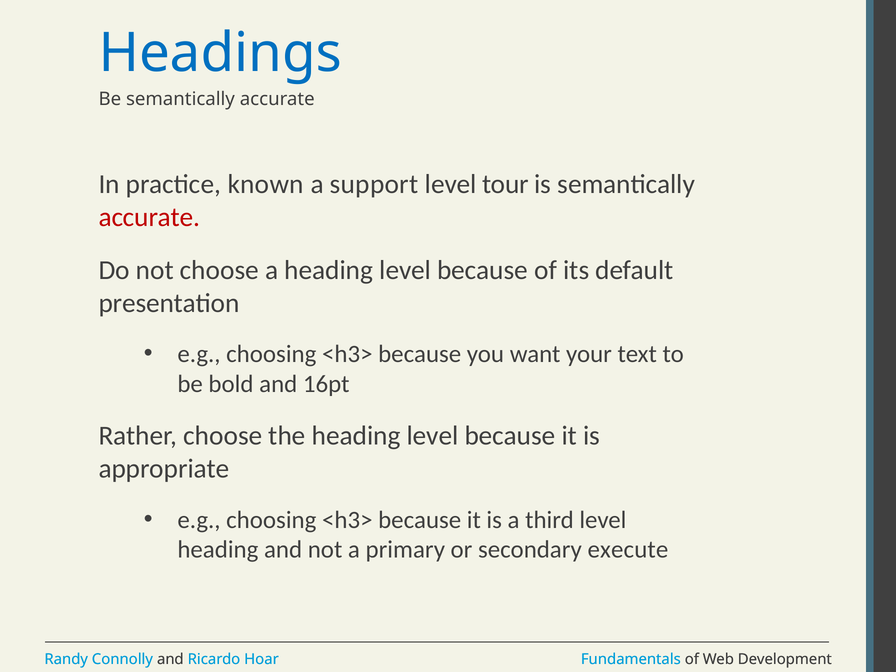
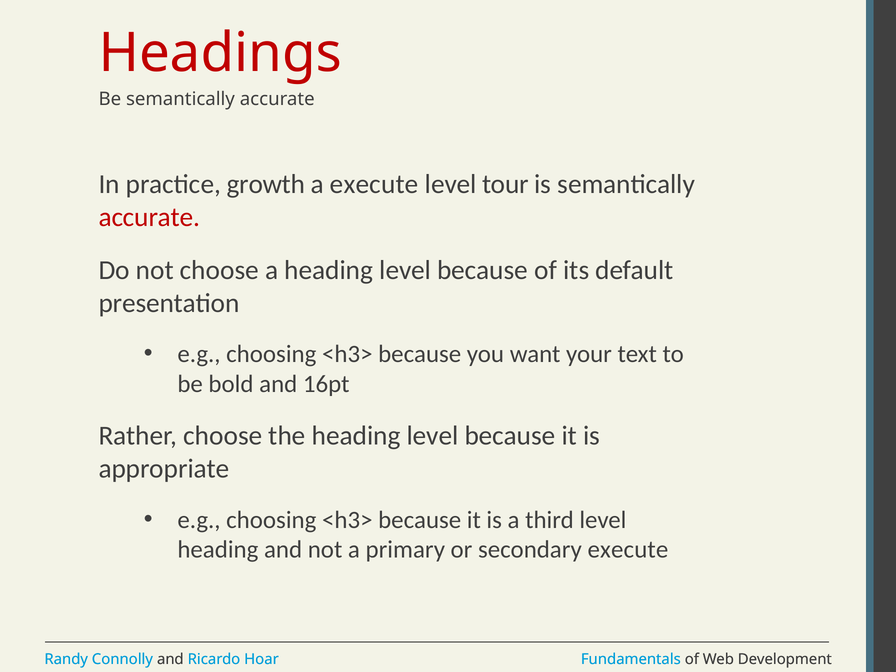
Headings colour: blue -> red (220, 53)
known: known -> growth (266, 184)
a support: support -> execute (374, 184)
